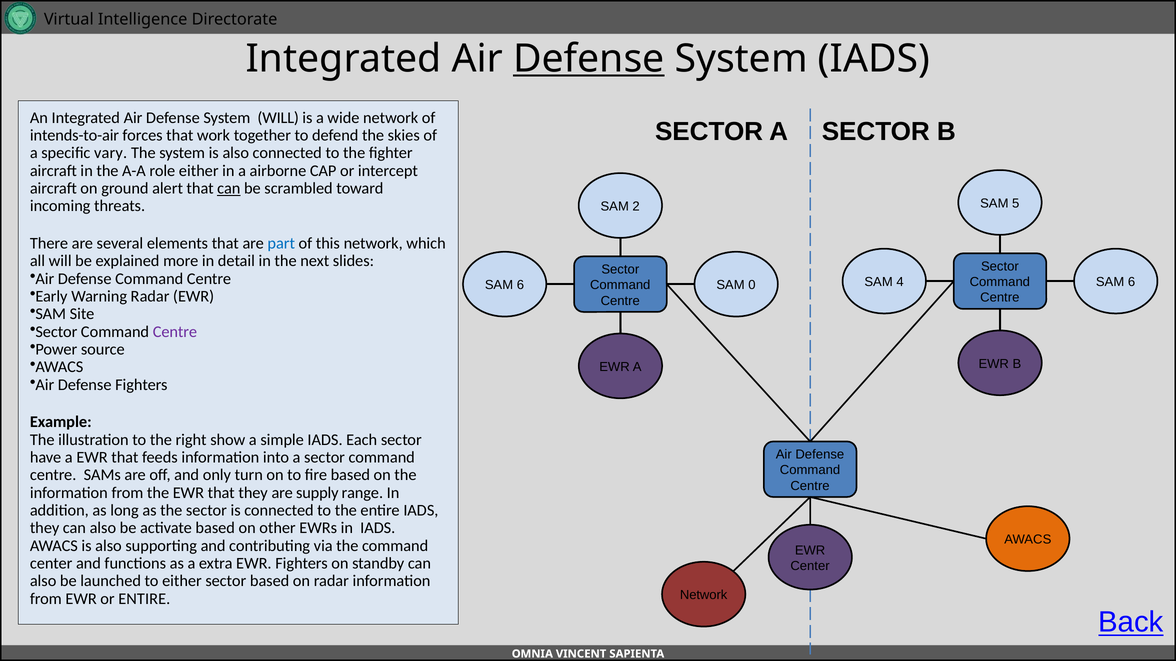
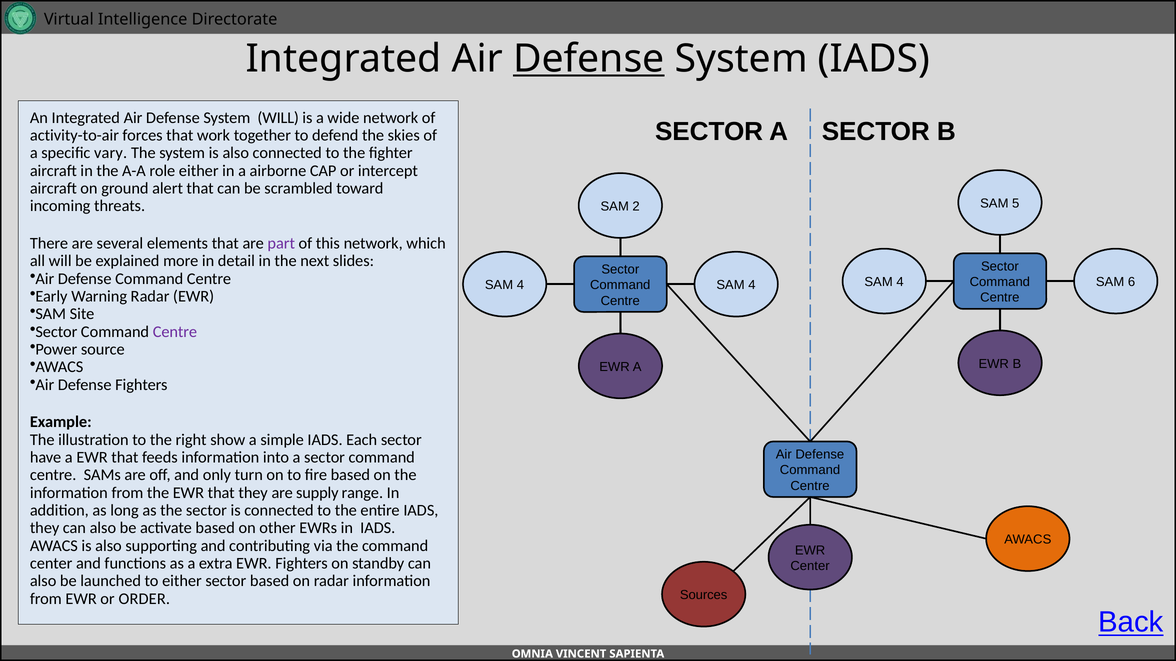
intends-to-air: intends-to-air -> activity-to-air (74, 135)
can underline: present -> none (229, 189)
part colour: blue -> purple (281, 244)
6: 6 -> 4 (520, 285)
0: 0 -> 4 (752, 285)
Network: Network -> Sources (704, 595)
or ENTIRE: ENTIRE -> ORDER (144, 599)
